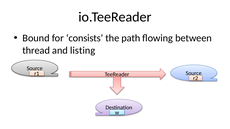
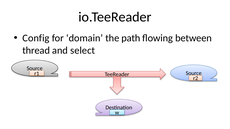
Bound: Bound -> Config (36, 38)
consists: consists -> domain (85, 38)
listing: listing -> select (83, 50)
